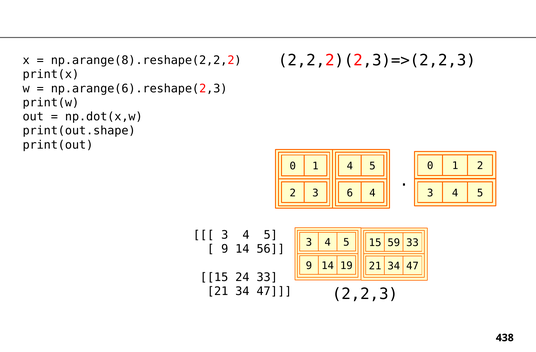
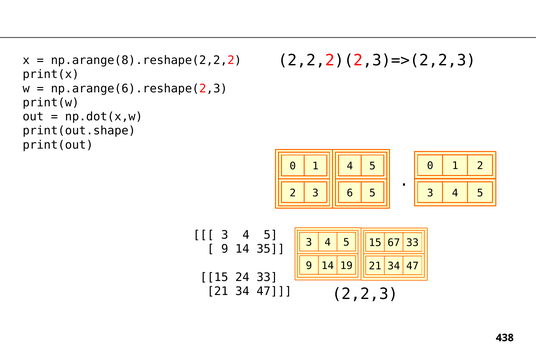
6 4: 4 -> 5 (372, 193)
59: 59 -> 67 (394, 243)
56: 56 -> 35 (271, 249)
